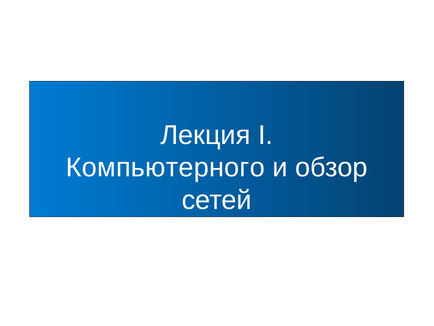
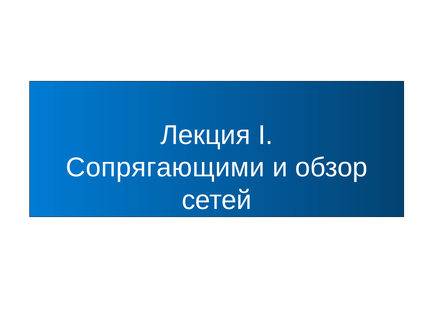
Компьютерного: Компьютерного -> Сопрягающими (165, 167)
